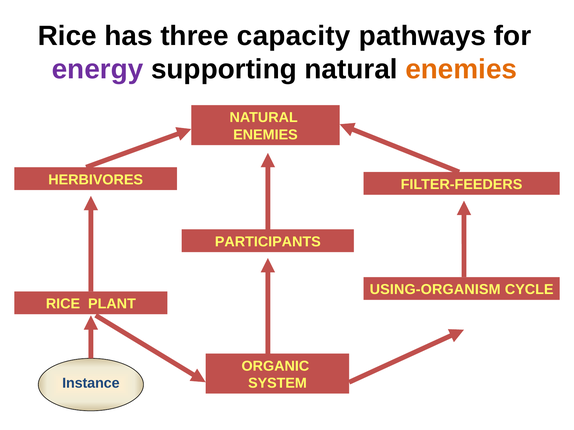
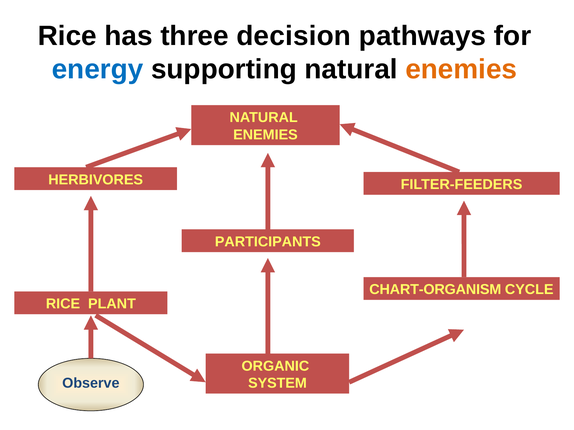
capacity: capacity -> decision (294, 36)
energy colour: purple -> blue (98, 69)
USING-ORGANISM: USING-ORGANISM -> CHART-ORGANISM (435, 290)
Instance: Instance -> Observe (91, 384)
